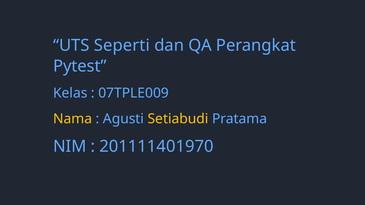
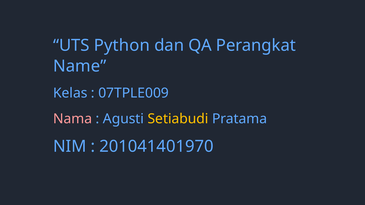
Seperti: Seperti -> Python (122, 45)
Pytest: Pytest -> Name (80, 66)
Nama colour: yellow -> pink (73, 119)
201111401970: 201111401970 -> 201041401970 (157, 147)
